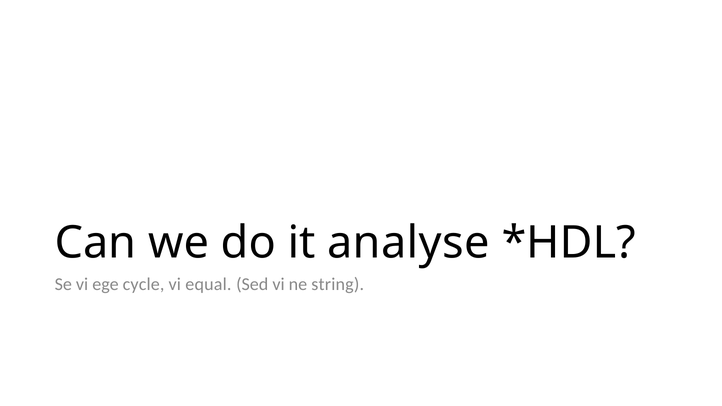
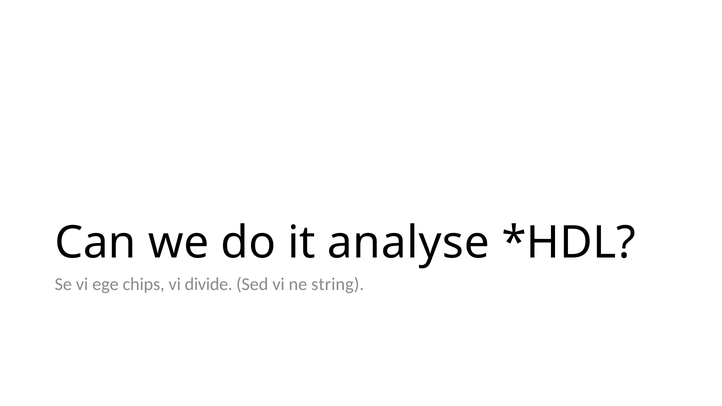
cycle: cycle -> chips (144, 284)
equal: equal -> divide (209, 284)
